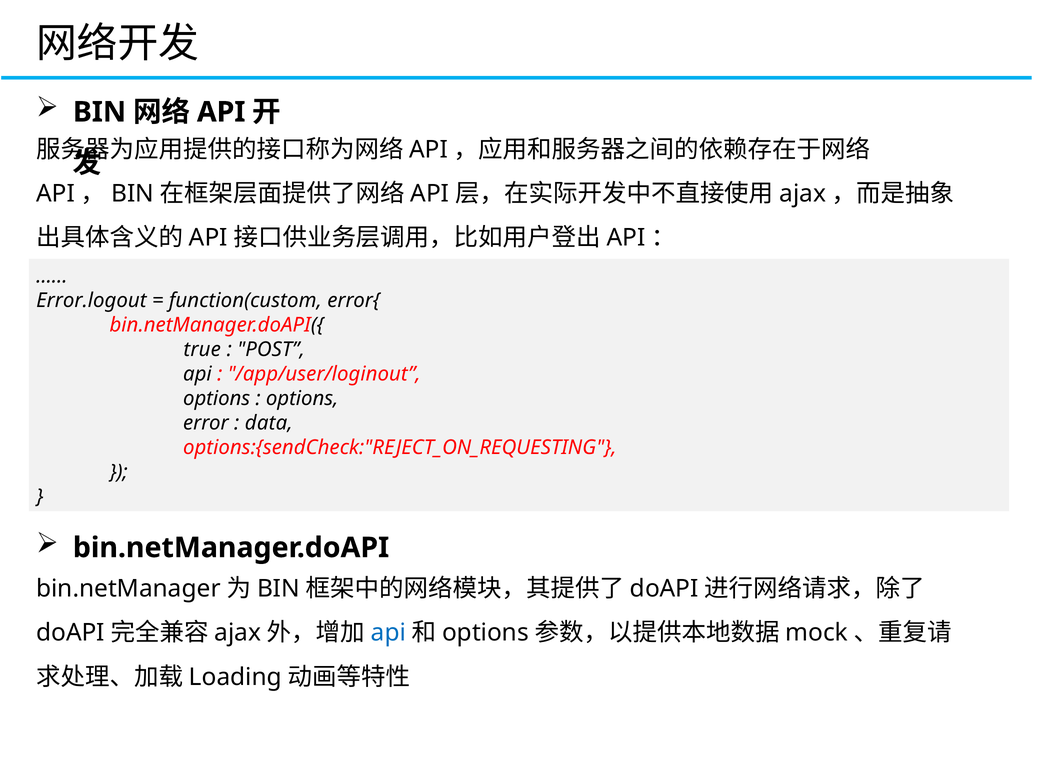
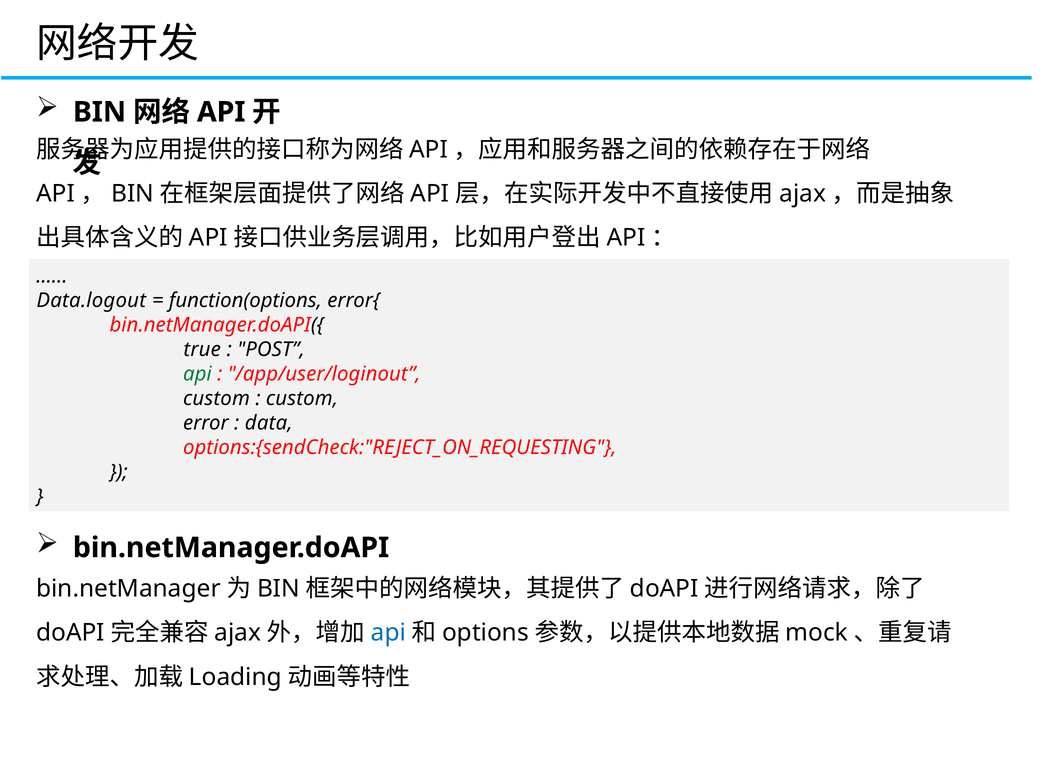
Error.logout: Error.logout -> Data.logout (91, 301)
function(custom: function(custom -> function(options (245, 301)
api colour: black -> green (197, 374)
options: options -> custom (216, 399)
options: options -> custom (302, 399)
